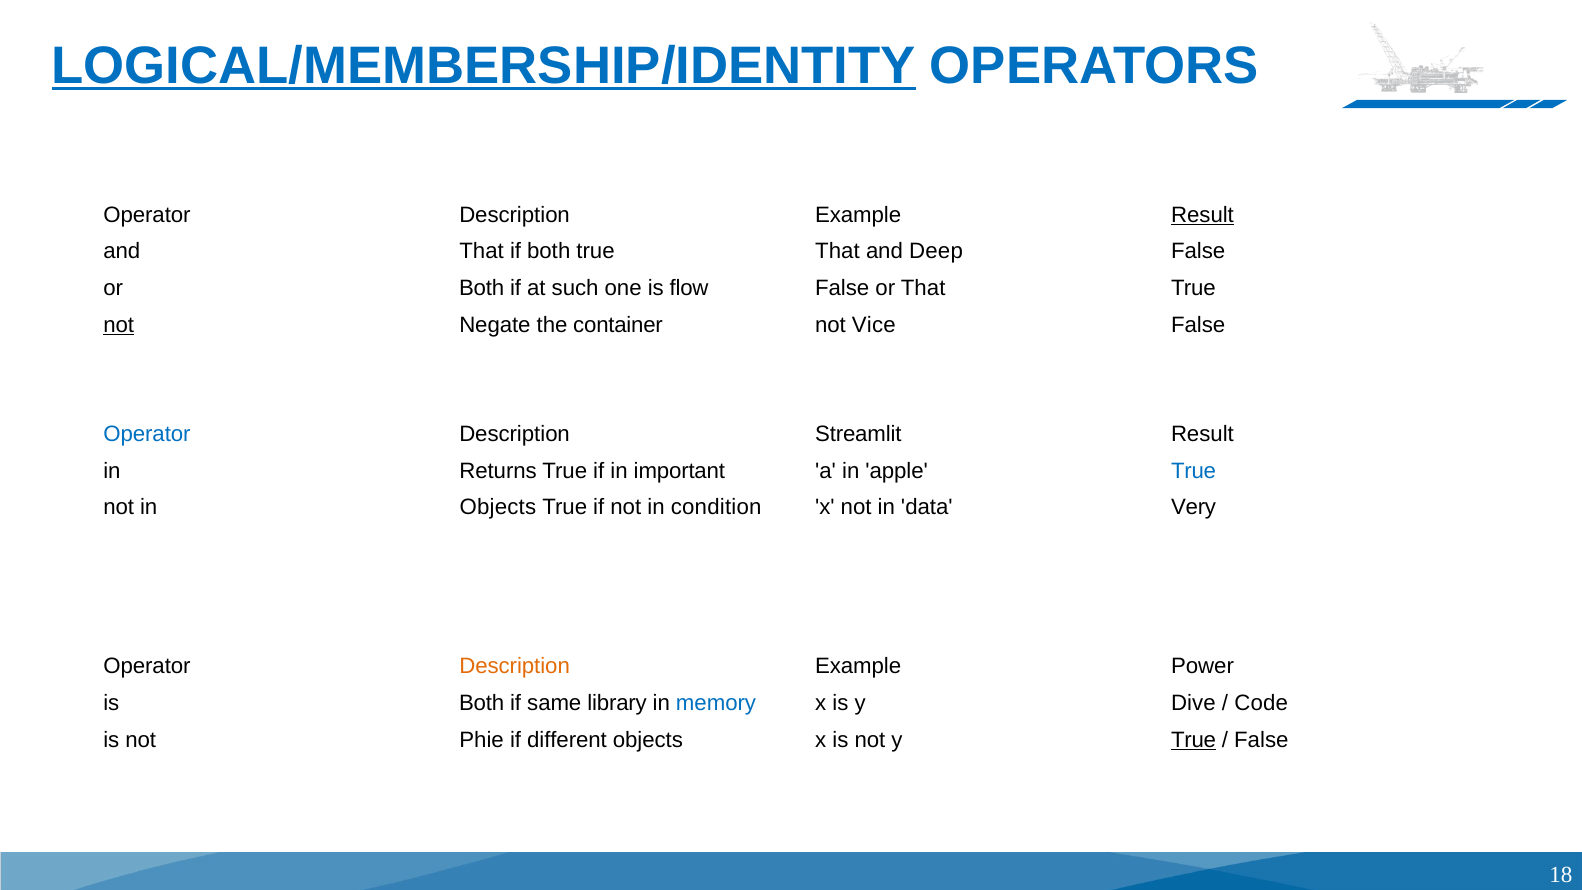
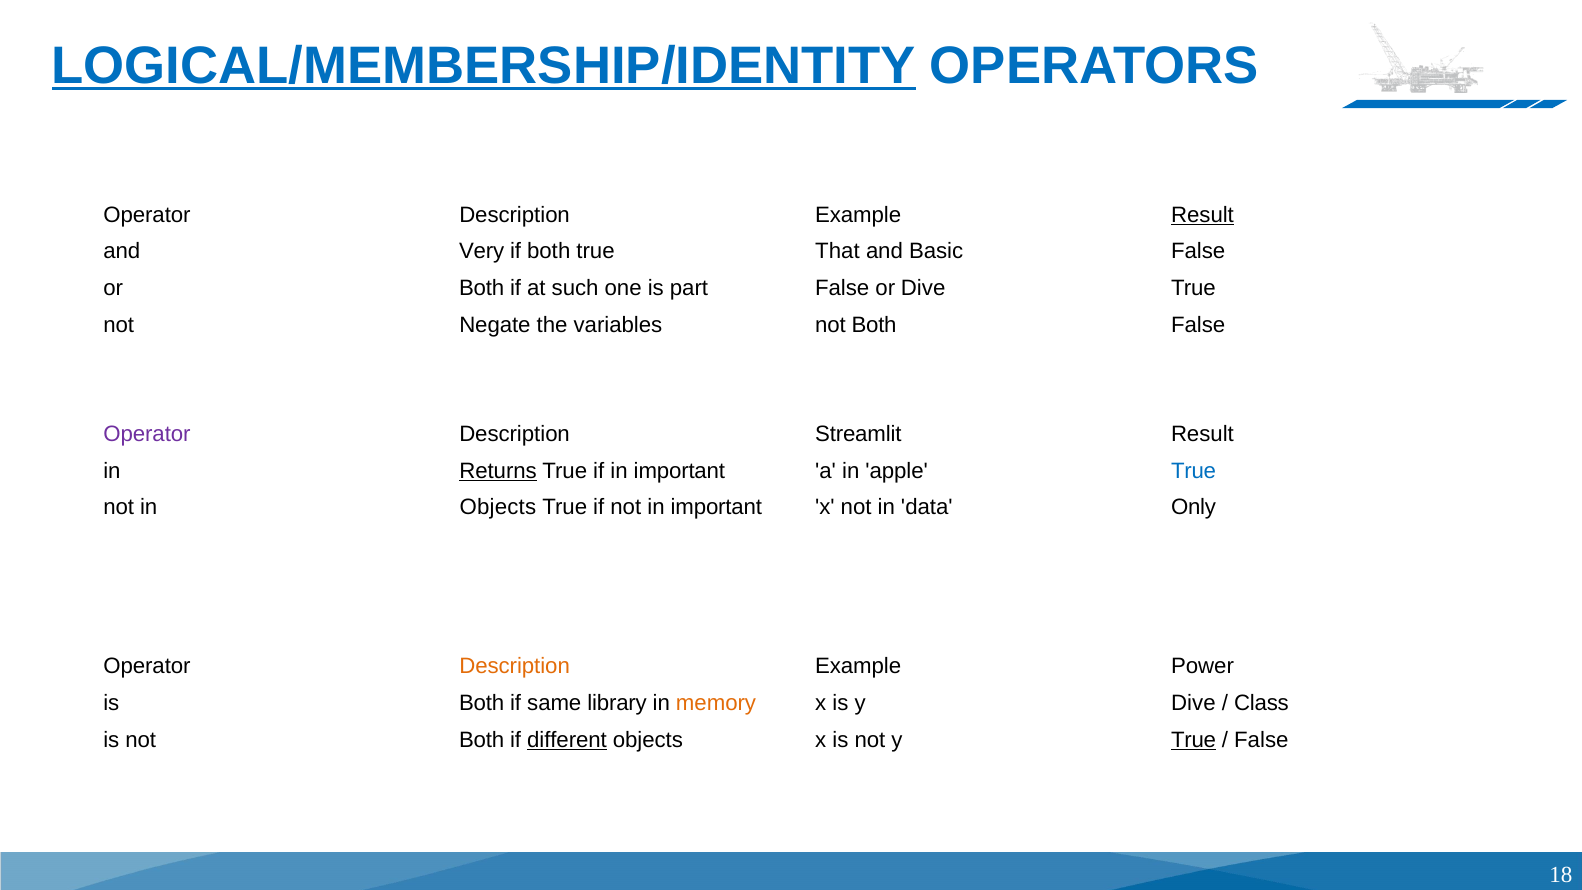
and That: That -> Very (482, 252)
Deep: Deep -> Basic (936, 252)
flow: flow -> part (689, 288)
or That: That -> Dive (923, 288)
not underline: present -> none (119, 325)
container: container -> variables (618, 325)
Vice: Vice -> Both (874, 325)
Operator colour: blue -> purple (147, 434)
Returns underline: none -> present (498, 471)
not in condition: condition -> important (716, 508)
Very: Very -> Only (1194, 508)
memory colour: blue -> orange (716, 703)
Code: Code -> Class (1261, 703)
is not Phie: Phie -> Both (482, 740)
different underline: none -> present (567, 740)
